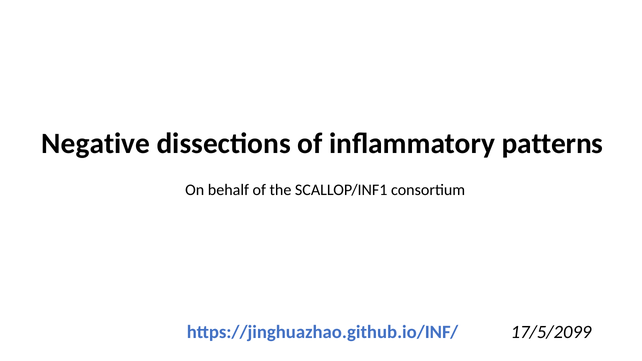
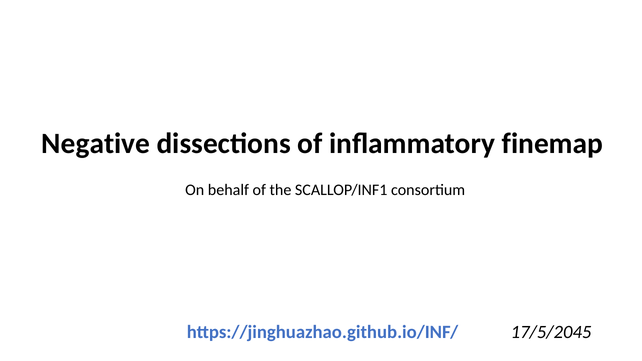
patterns: patterns -> finemap (552, 144)
17/5/2099: 17/5/2099 -> 17/5/2045 (551, 332)
